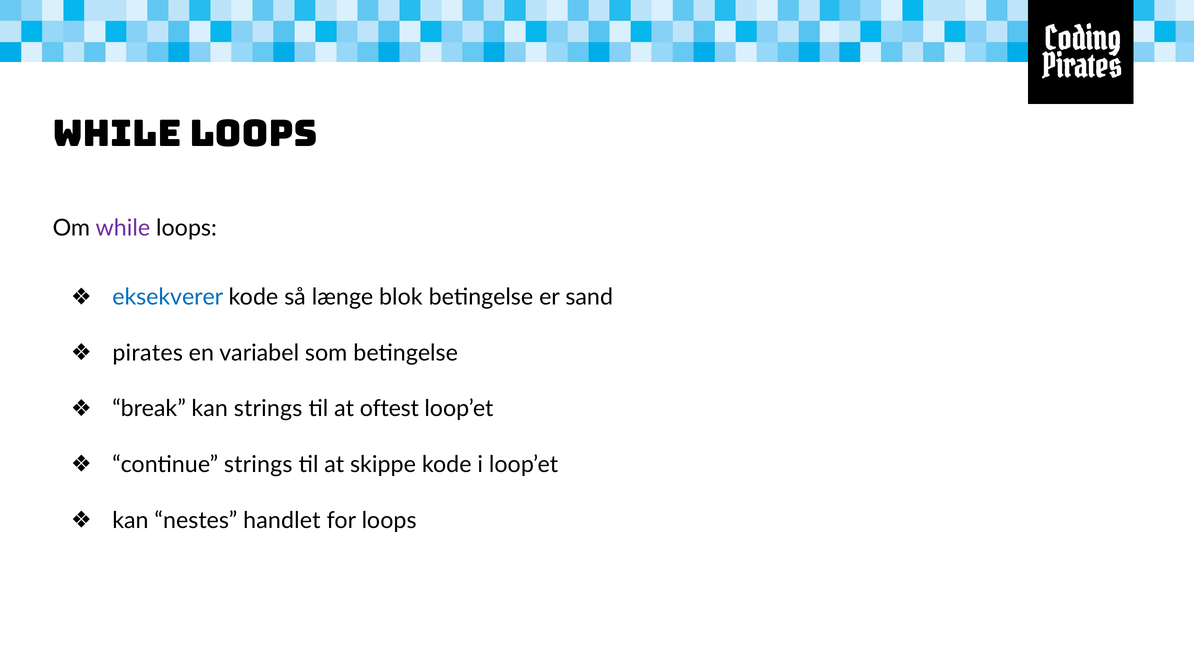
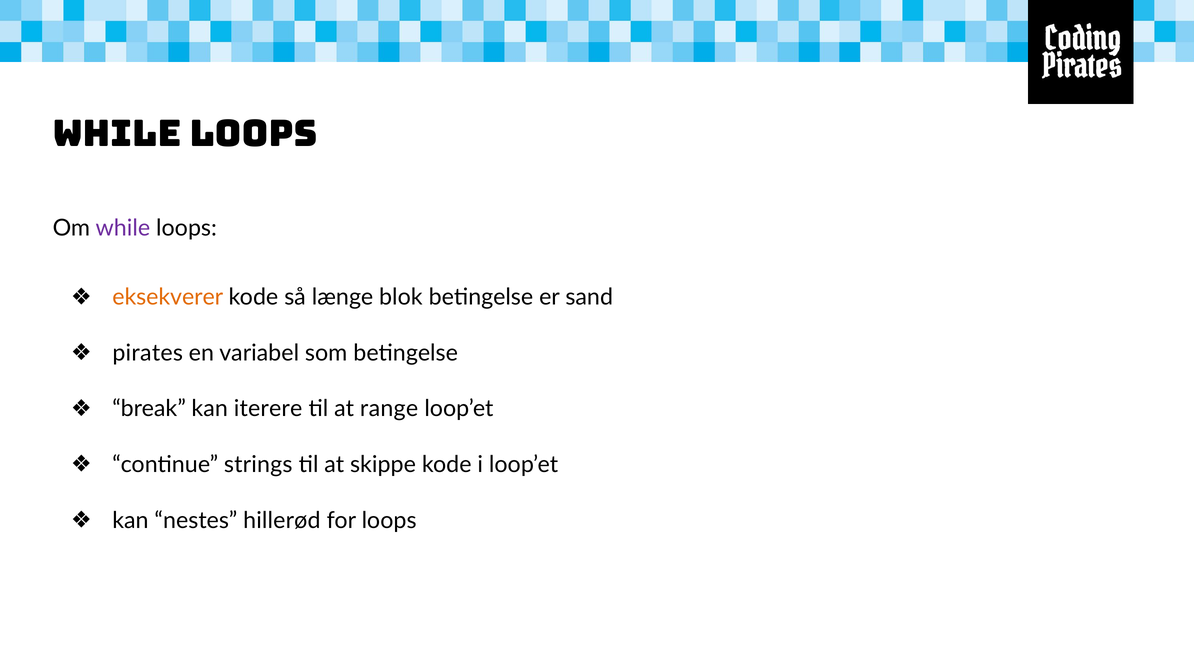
eksekverer colour: blue -> orange (168, 297)
kan strings: strings -> iterere (268, 409)
oftest: oftest -> range (389, 409)
handlet: handlet -> hillerød (282, 520)
